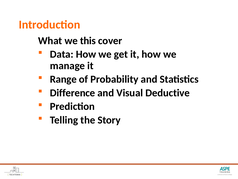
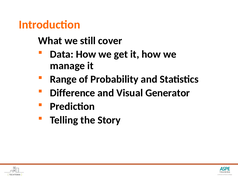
this: this -> still (88, 41)
Deductive: Deductive -> Generator (168, 93)
